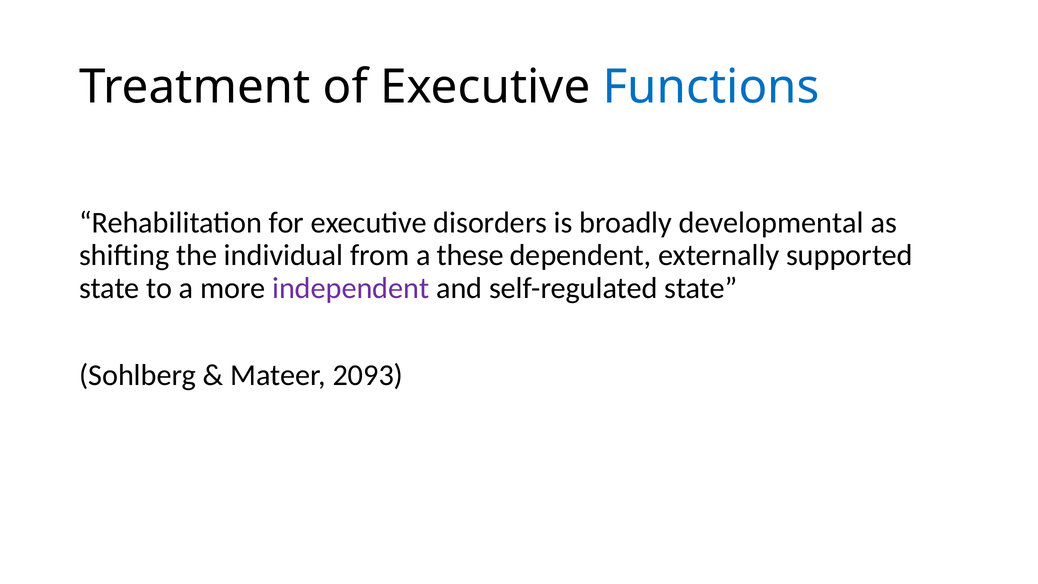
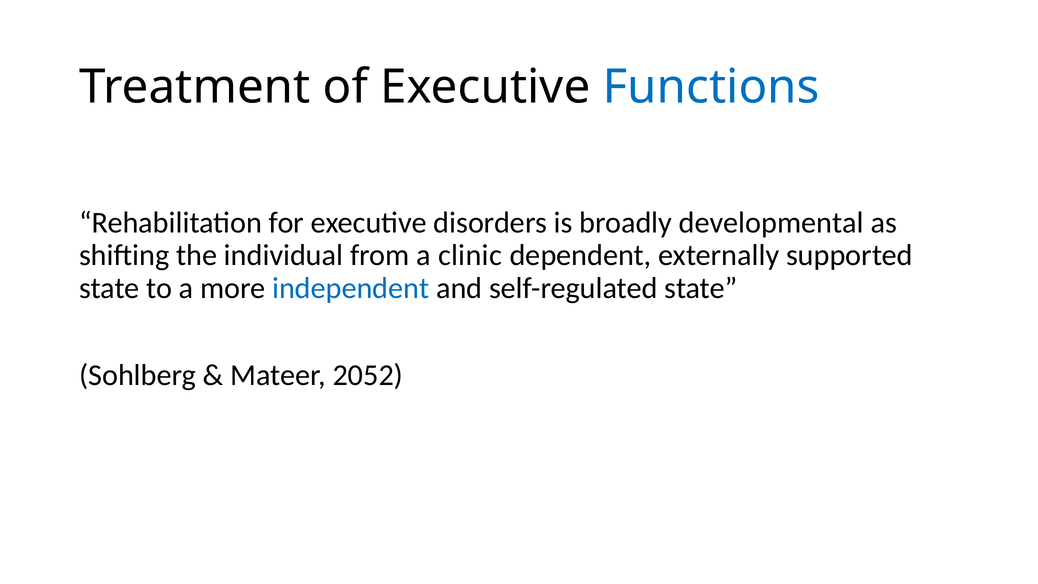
these: these -> clinic (470, 255)
independent colour: purple -> blue (351, 288)
2093: 2093 -> 2052 (368, 375)
